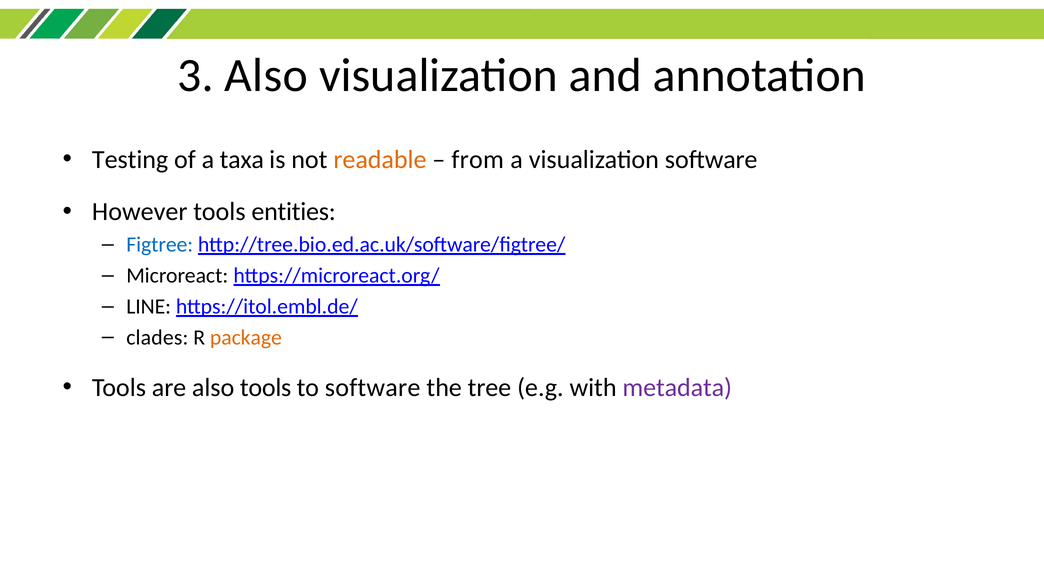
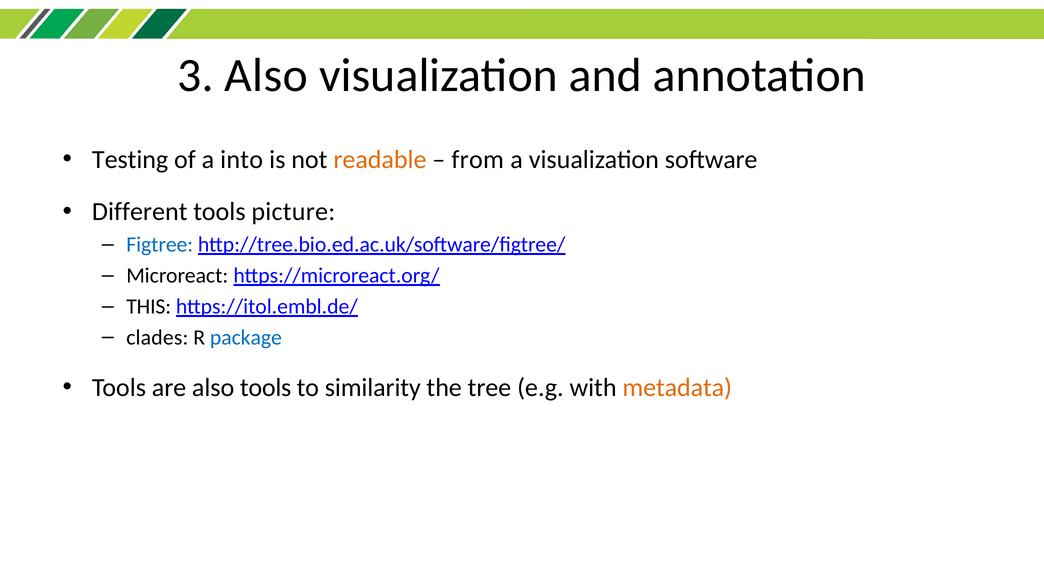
taxa: taxa -> into (242, 160)
However: However -> Different (140, 212)
entities: entities -> picture (293, 212)
LINE: LINE -> THIS (149, 307)
package colour: orange -> blue (246, 338)
to software: software -> similarity (373, 388)
metadata colour: purple -> orange (677, 388)
